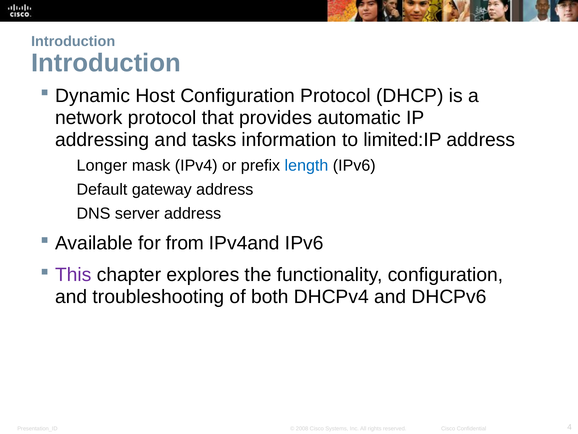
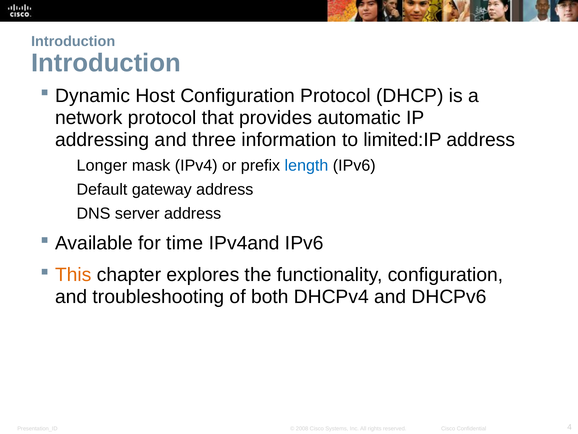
tasks: tasks -> three (214, 140)
from: from -> time (185, 243)
This colour: purple -> orange (73, 275)
